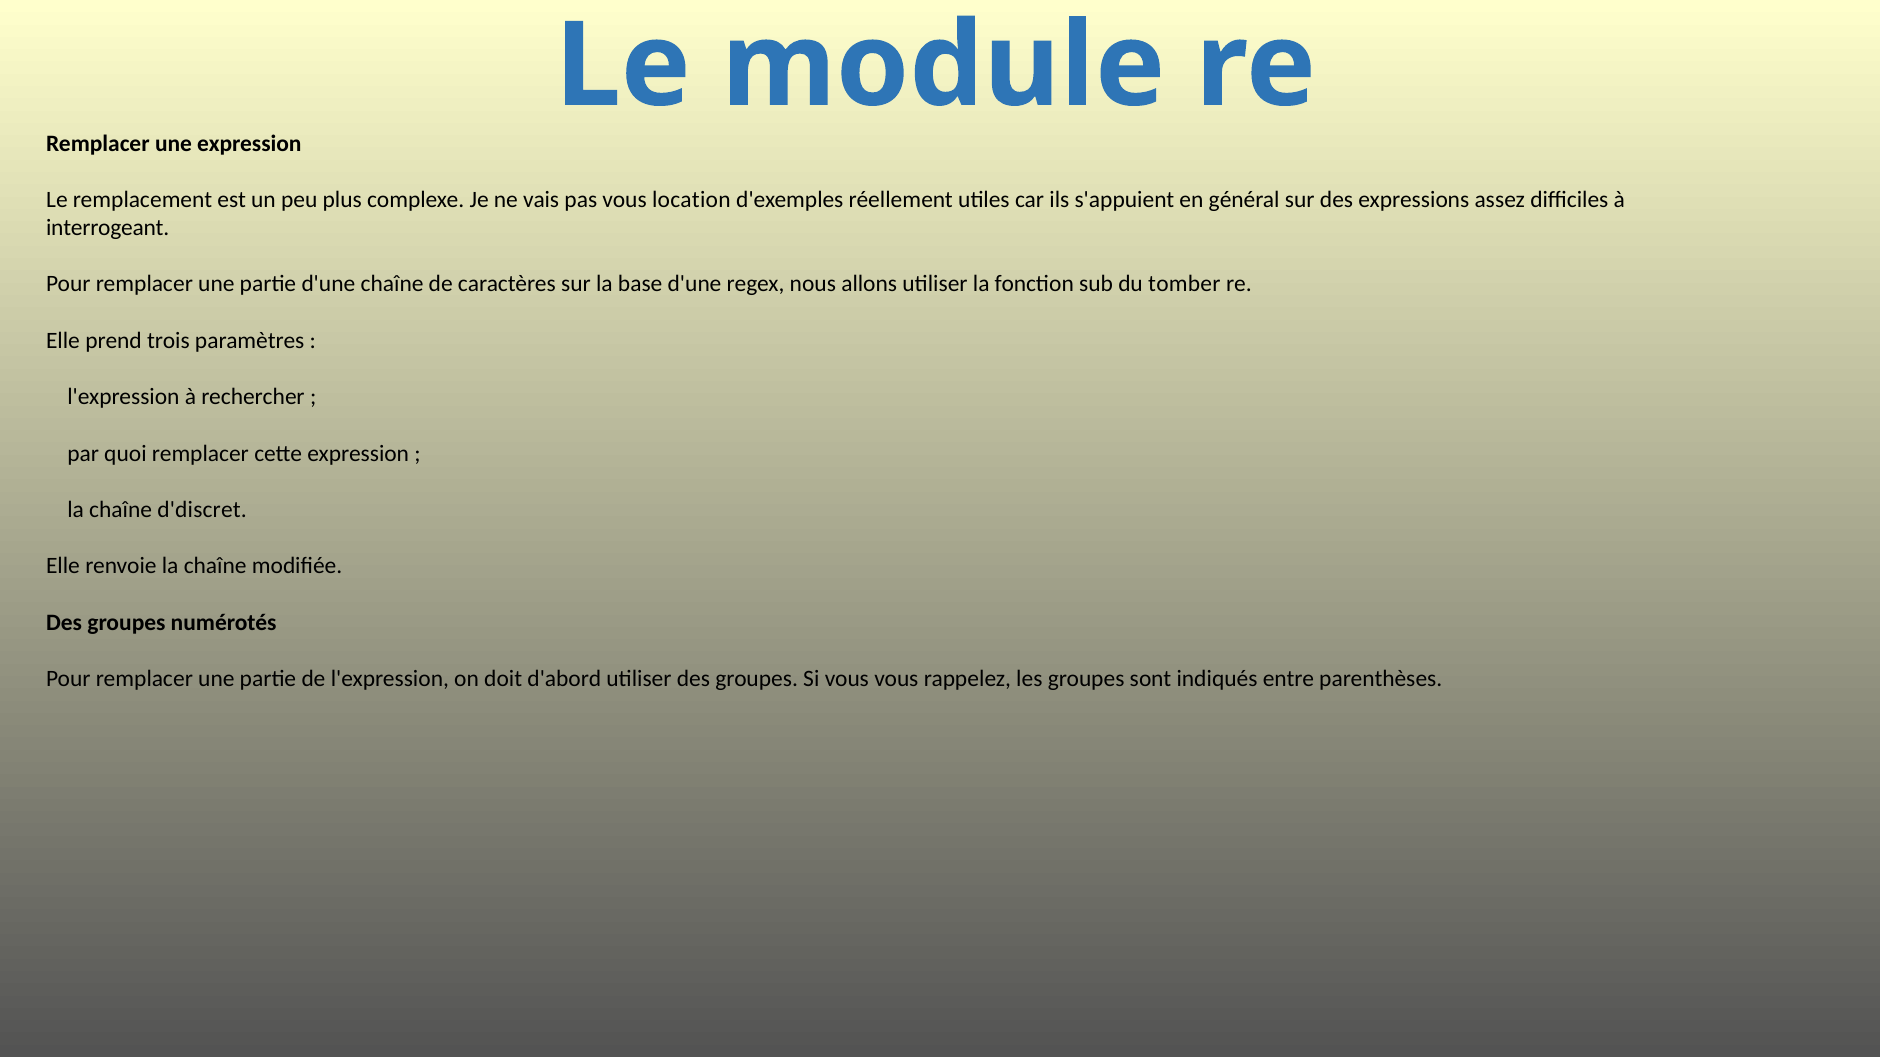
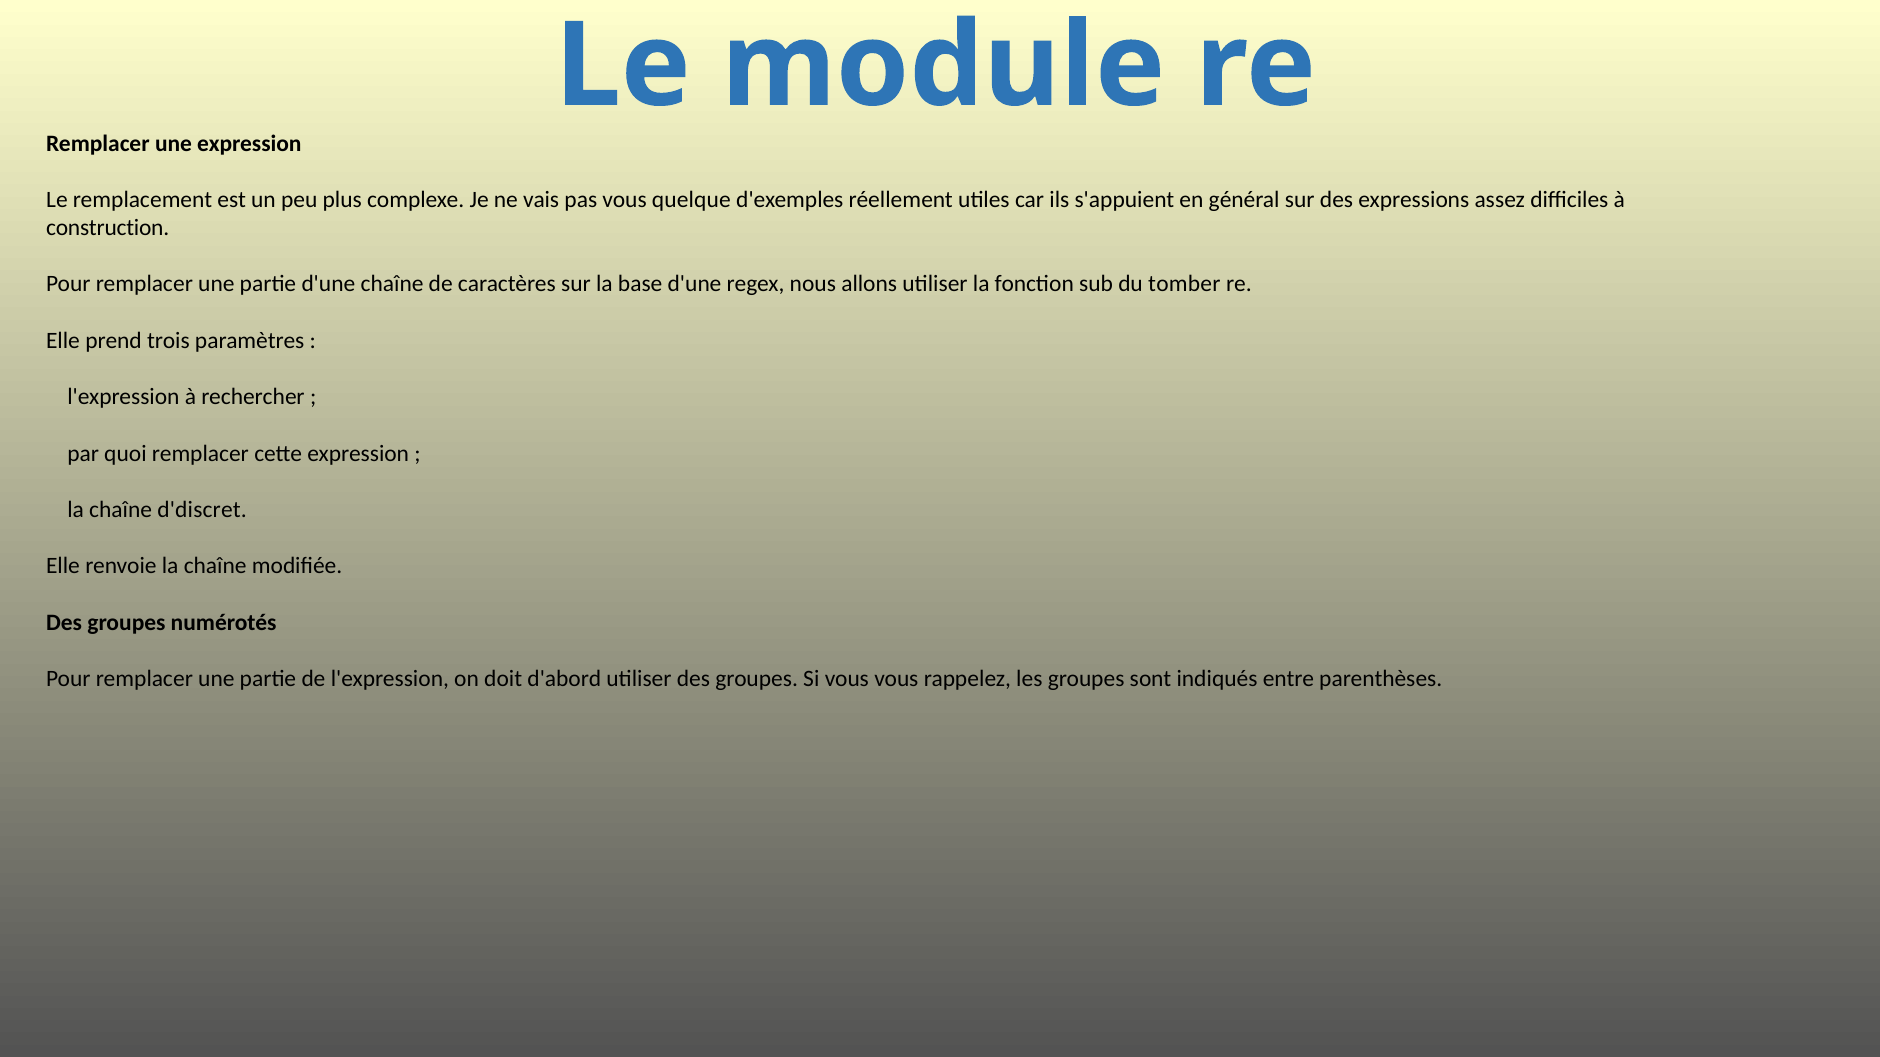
location: location -> quelque (691, 200)
interrogeant: interrogeant -> construction (108, 228)
